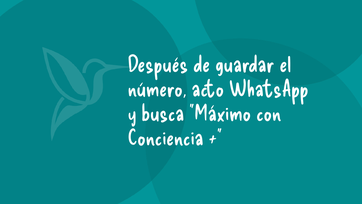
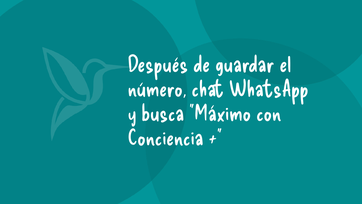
acto: acto -> chat (208, 89)
